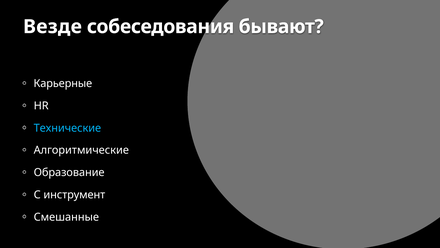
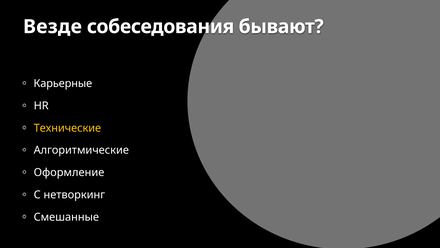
Технические colour: light blue -> yellow (67, 128)
Образование: Образование -> Оформление (69, 172)
инструмент: инструмент -> нетворкинг (74, 194)
